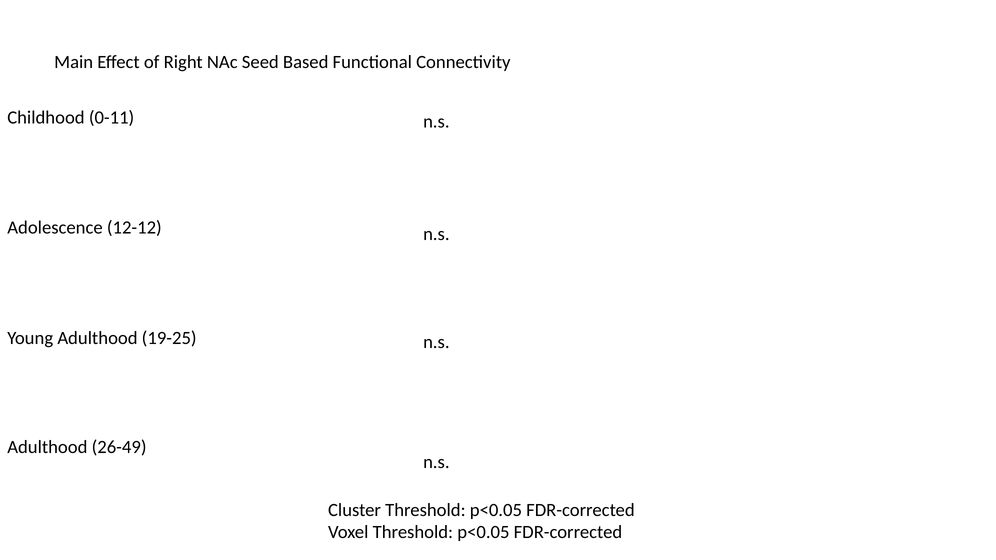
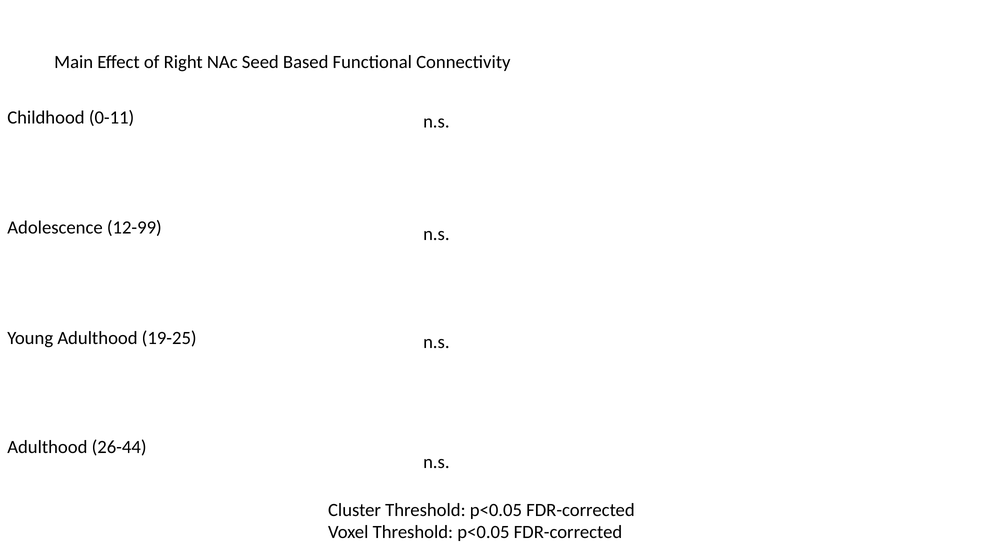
12-12: 12-12 -> 12-99 (134, 228)
26-49: 26-49 -> 26-44 (119, 447)
